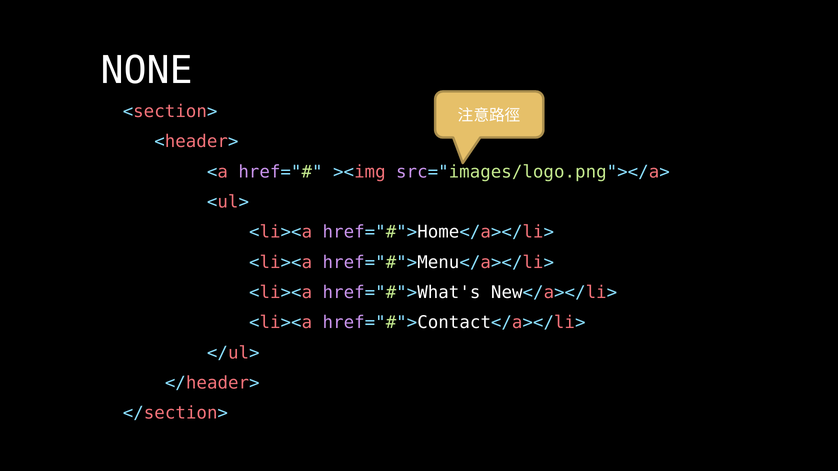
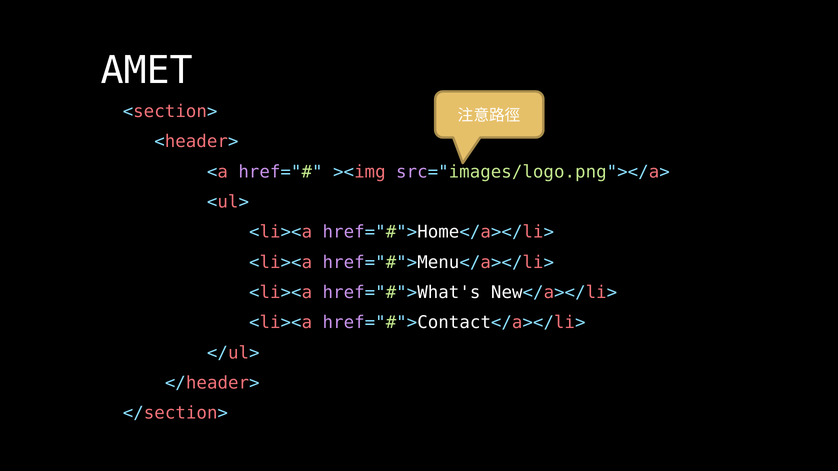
NONE: NONE -> AMET (147, 70)
